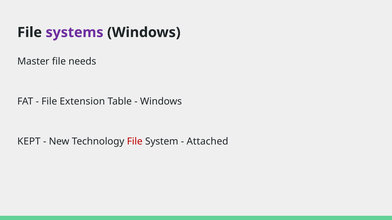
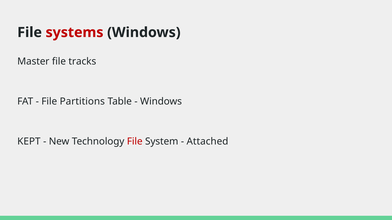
systems colour: purple -> red (74, 32)
needs: needs -> tracks (82, 62)
Extension: Extension -> Partitions (82, 102)
